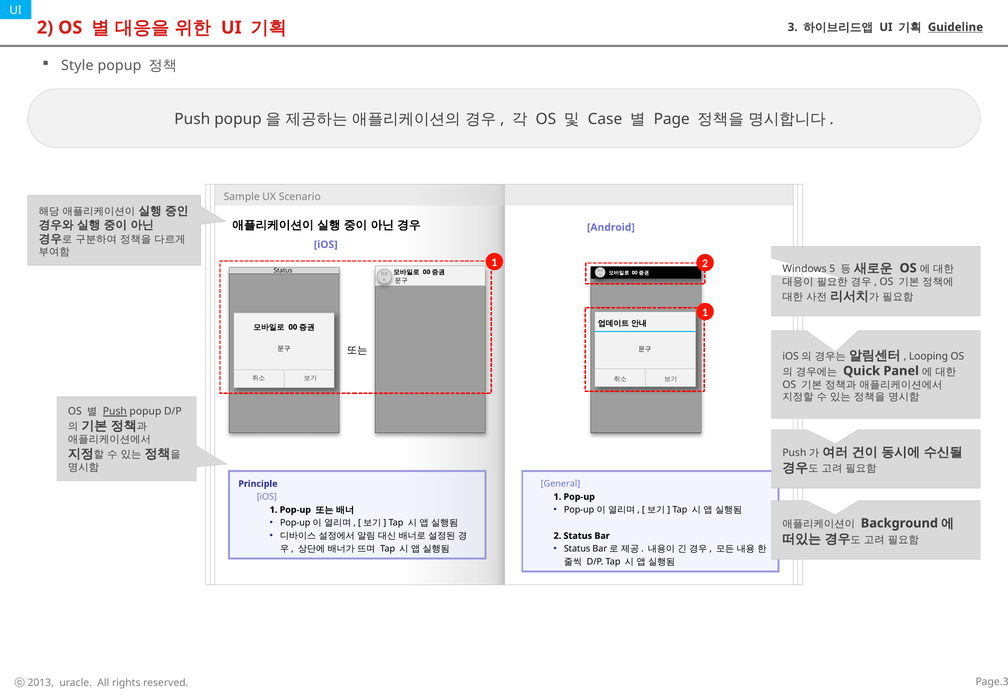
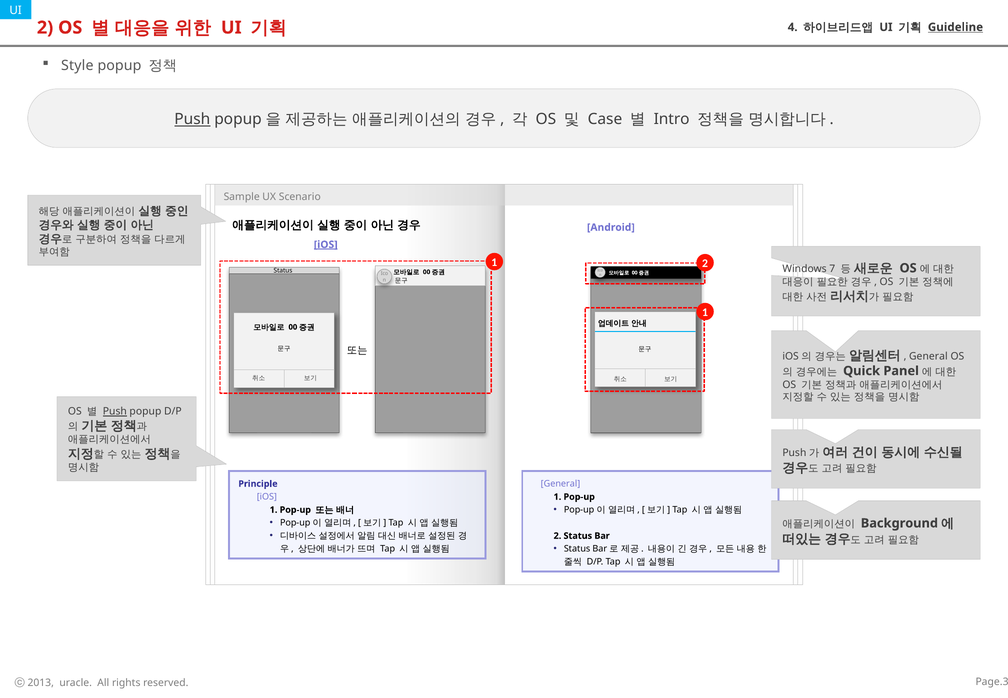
3: 3 -> 4 (793, 27)
Push underline: none -> present (192, 119)
Page: Page -> Intro (672, 119)
iOS underline: none -> present (326, 245)
5: 5 -> 7 (832, 269)
Looping: Looping -> General (928, 356)
